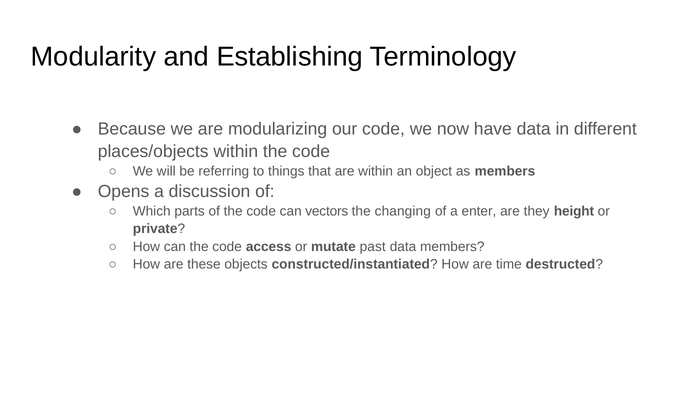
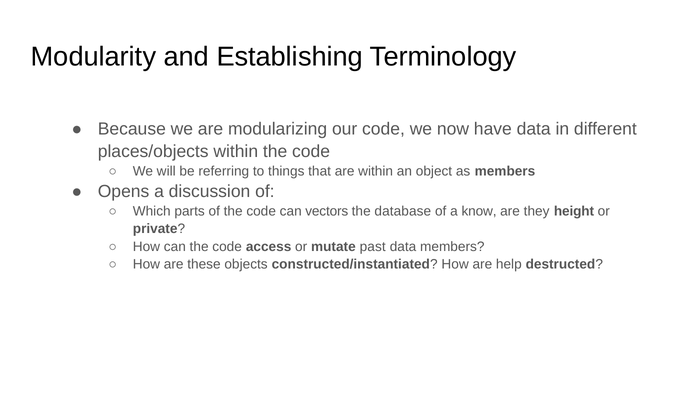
changing: changing -> database (403, 211)
enter: enter -> know (479, 211)
time: time -> help (509, 264)
